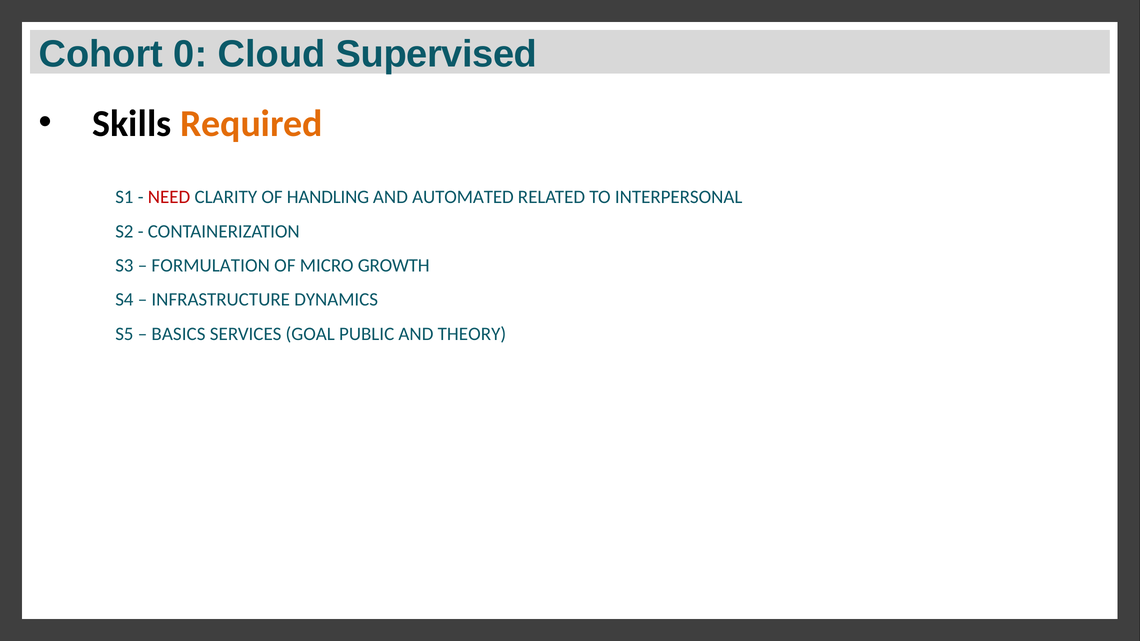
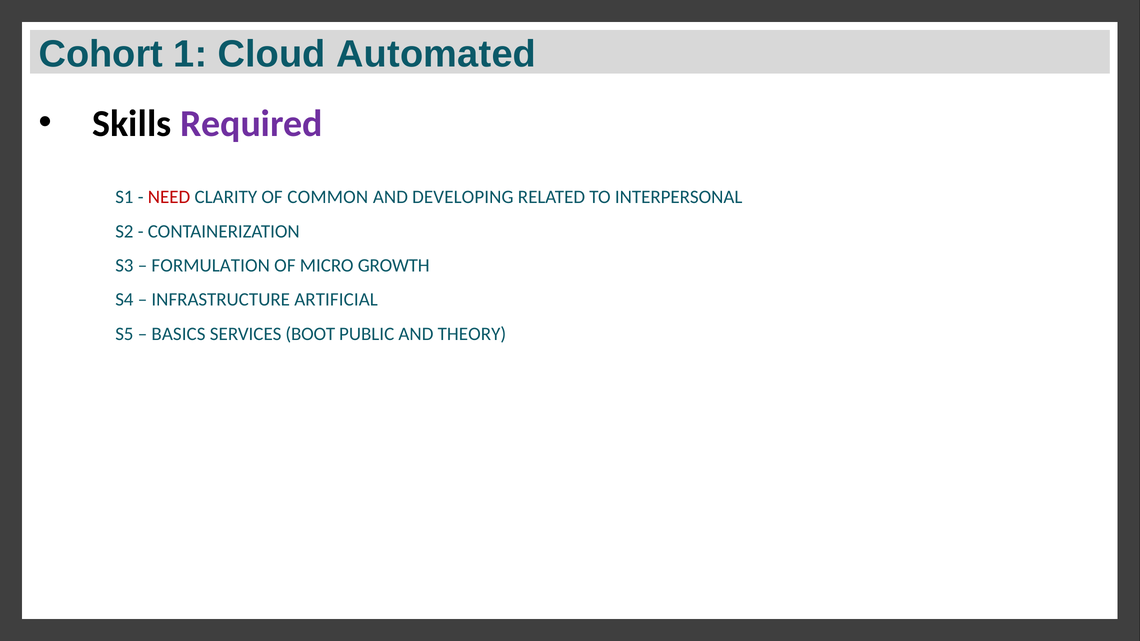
0: 0 -> 1 (190, 54)
Supervised: Supervised -> Automated (436, 54)
Required colour: orange -> purple (251, 124)
HANDLING: HANDLING -> COMMON (328, 197)
AUTOMATED: AUTOMATED -> DEVELOPING (463, 197)
DYNAMICS: DYNAMICS -> ARTIFICIAL (336, 300)
GOAL: GOAL -> BOOT (310, 334)
